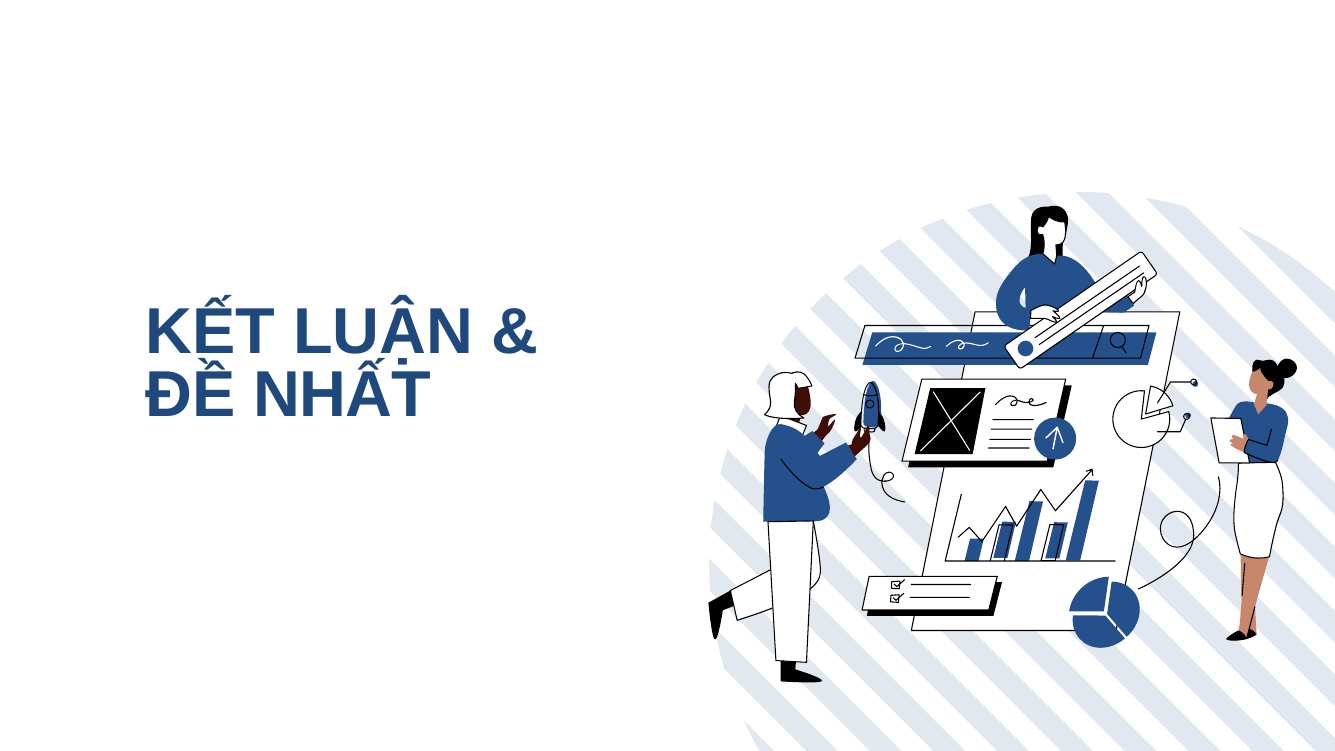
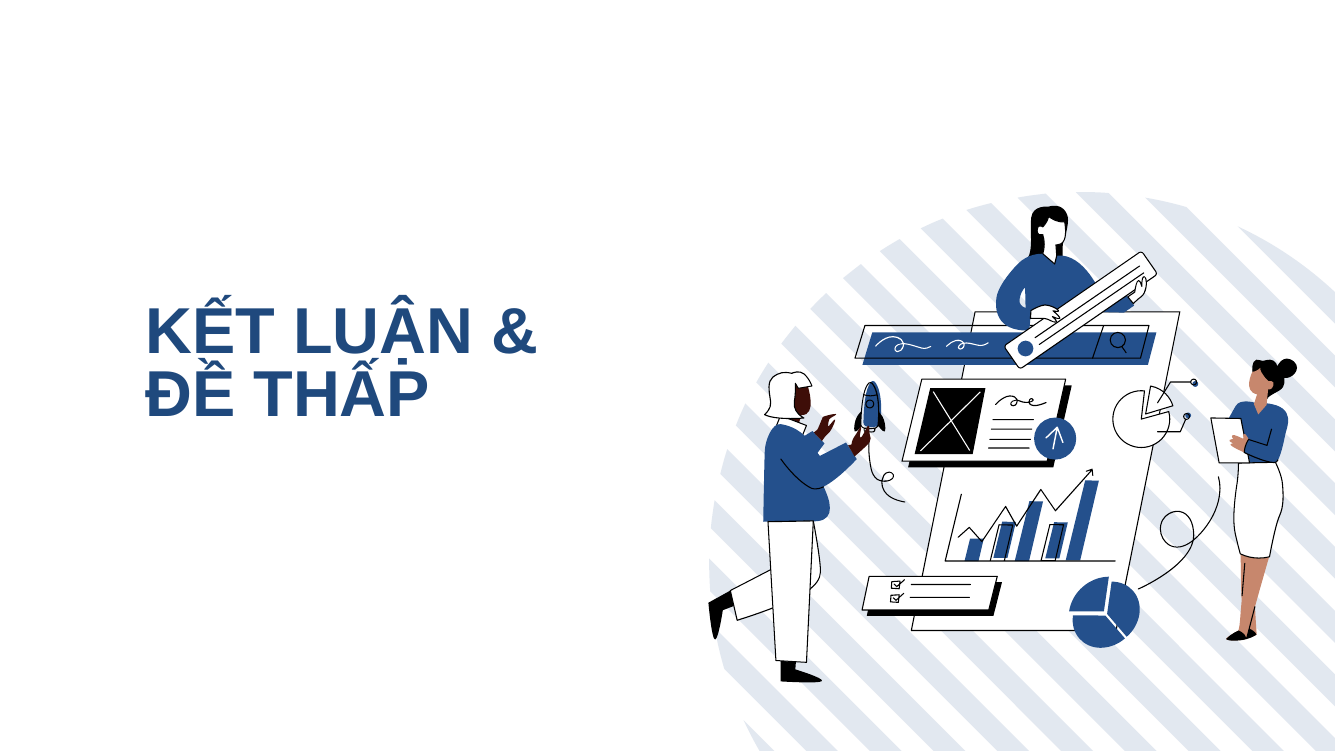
NHẤT: NHẤT -> THẤP (342, 395)
